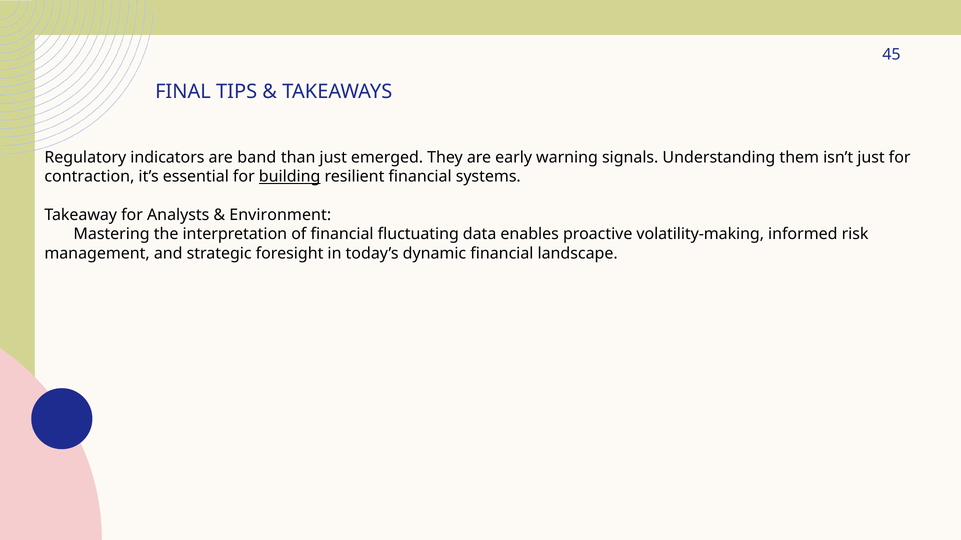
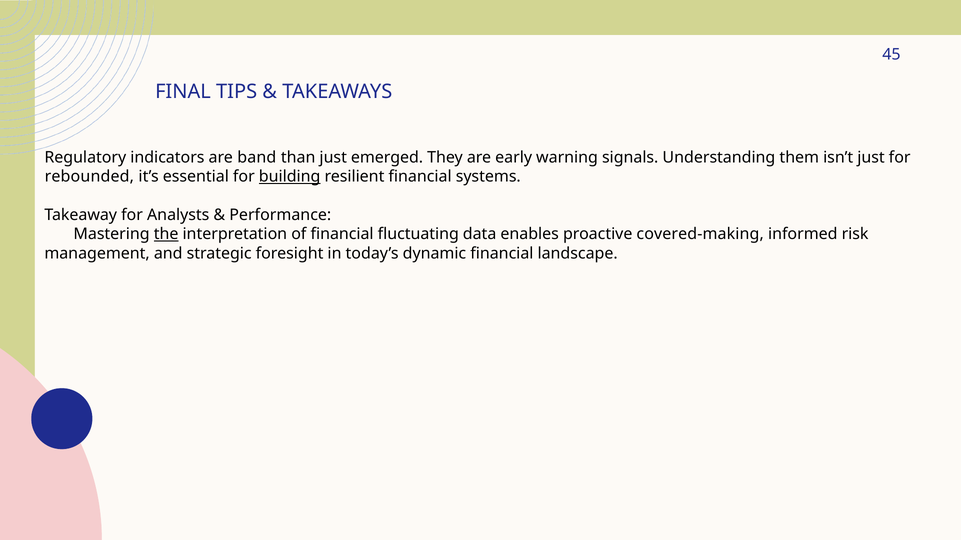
contraction: contraction -> rebounded (89, 177)
Environment: Environment -> Performance (280, 215)
the underline: none -> present (166, 234)
volatility-making: volatility-making -> covered-making (700, 234)
